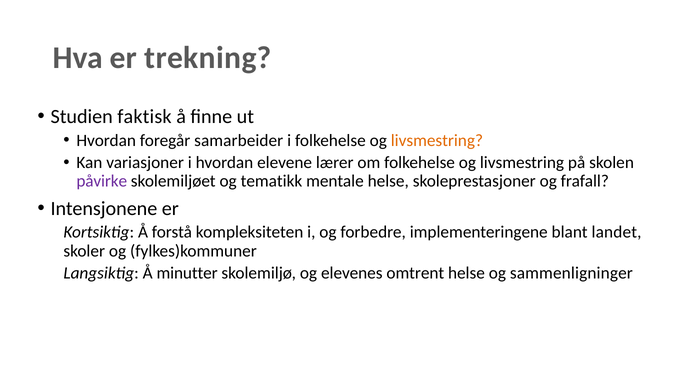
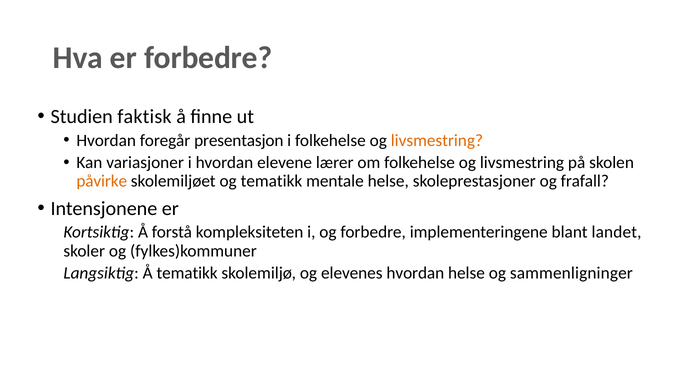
er trekning: trekning -> forbedre (208, 58)
samarbeider: samarbeider -> presentasjon (239, 140)
påvirke colour: purple -> orange (102, 181)
Å minutter: minutter -> tematikk (187, 273)
elevenes omtrent: omtrent -> hvordan (415, 273)
